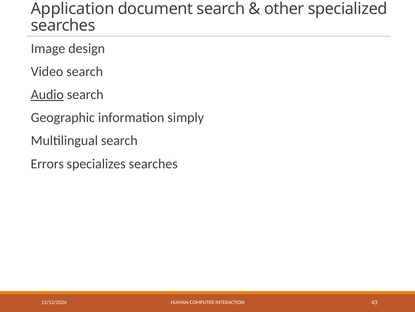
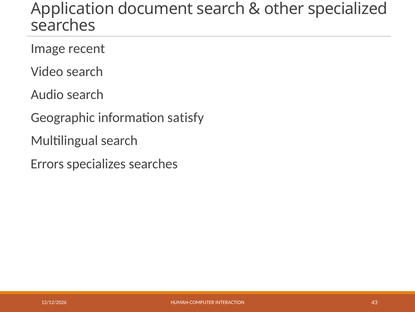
design: design -> recent (87, 48)
Audio underline: present -> none (47, 94)
simply: simply -> satisfy (186, 117)
